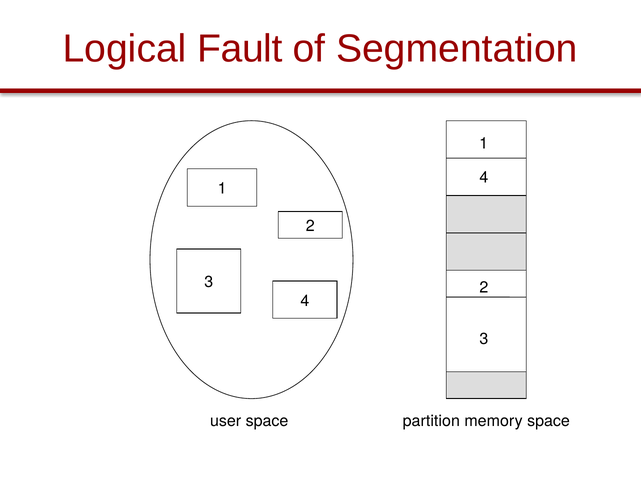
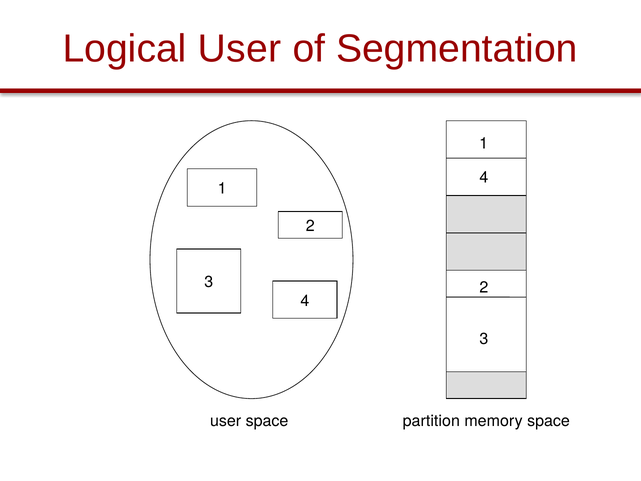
Logical Fault: Fault -> User (239, 49)
